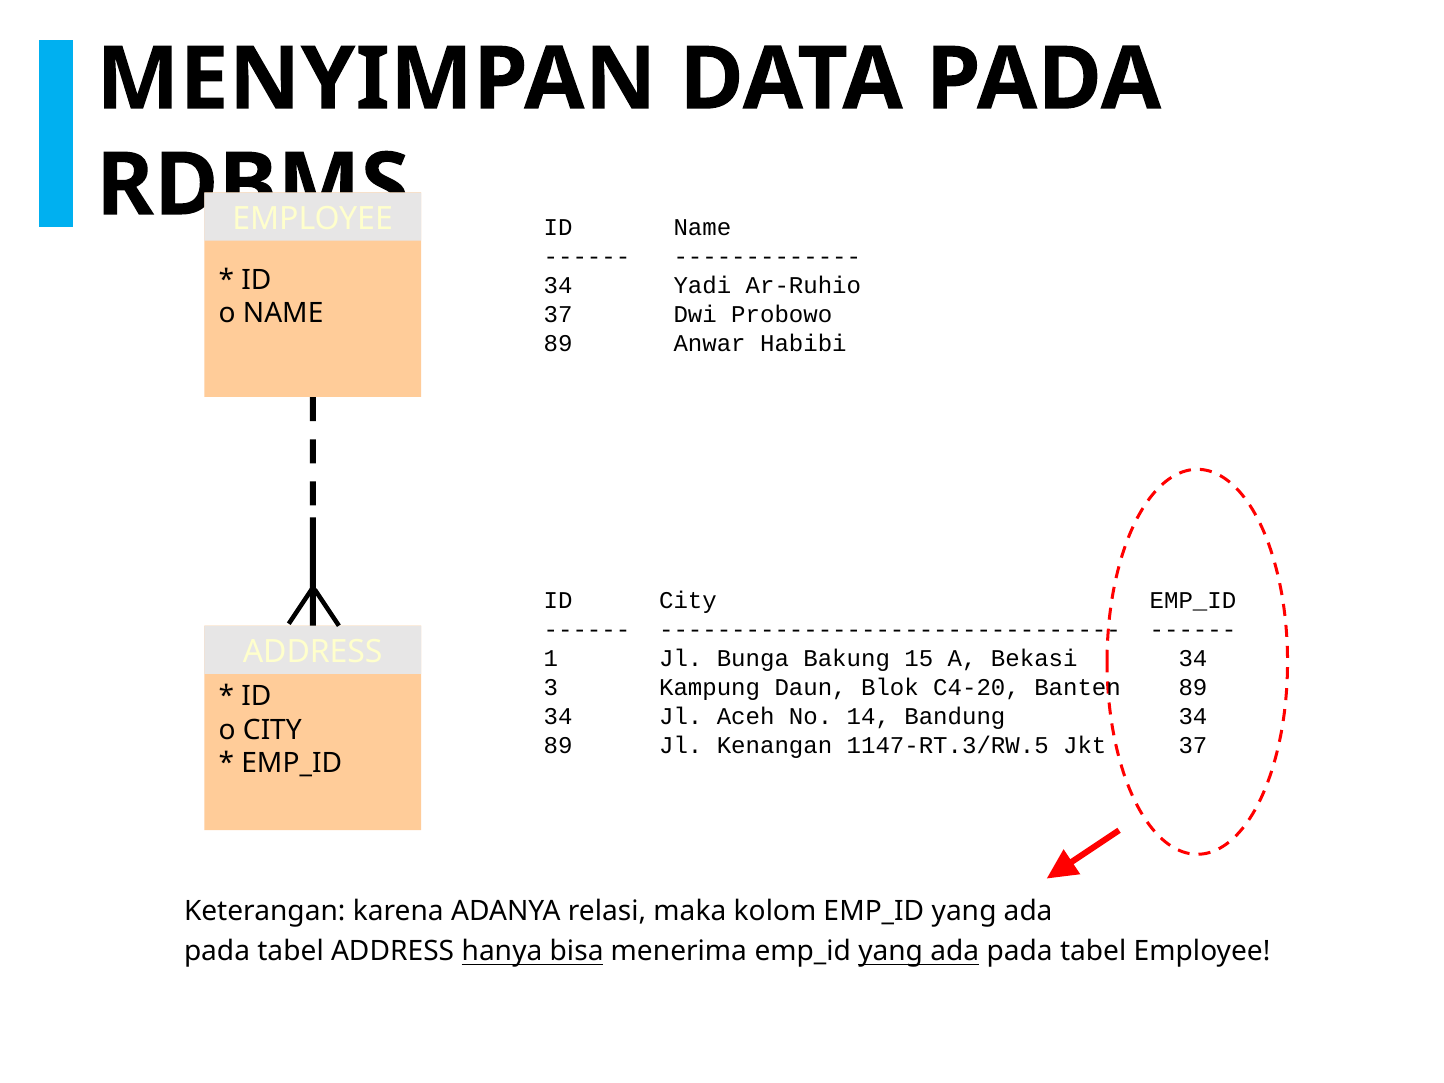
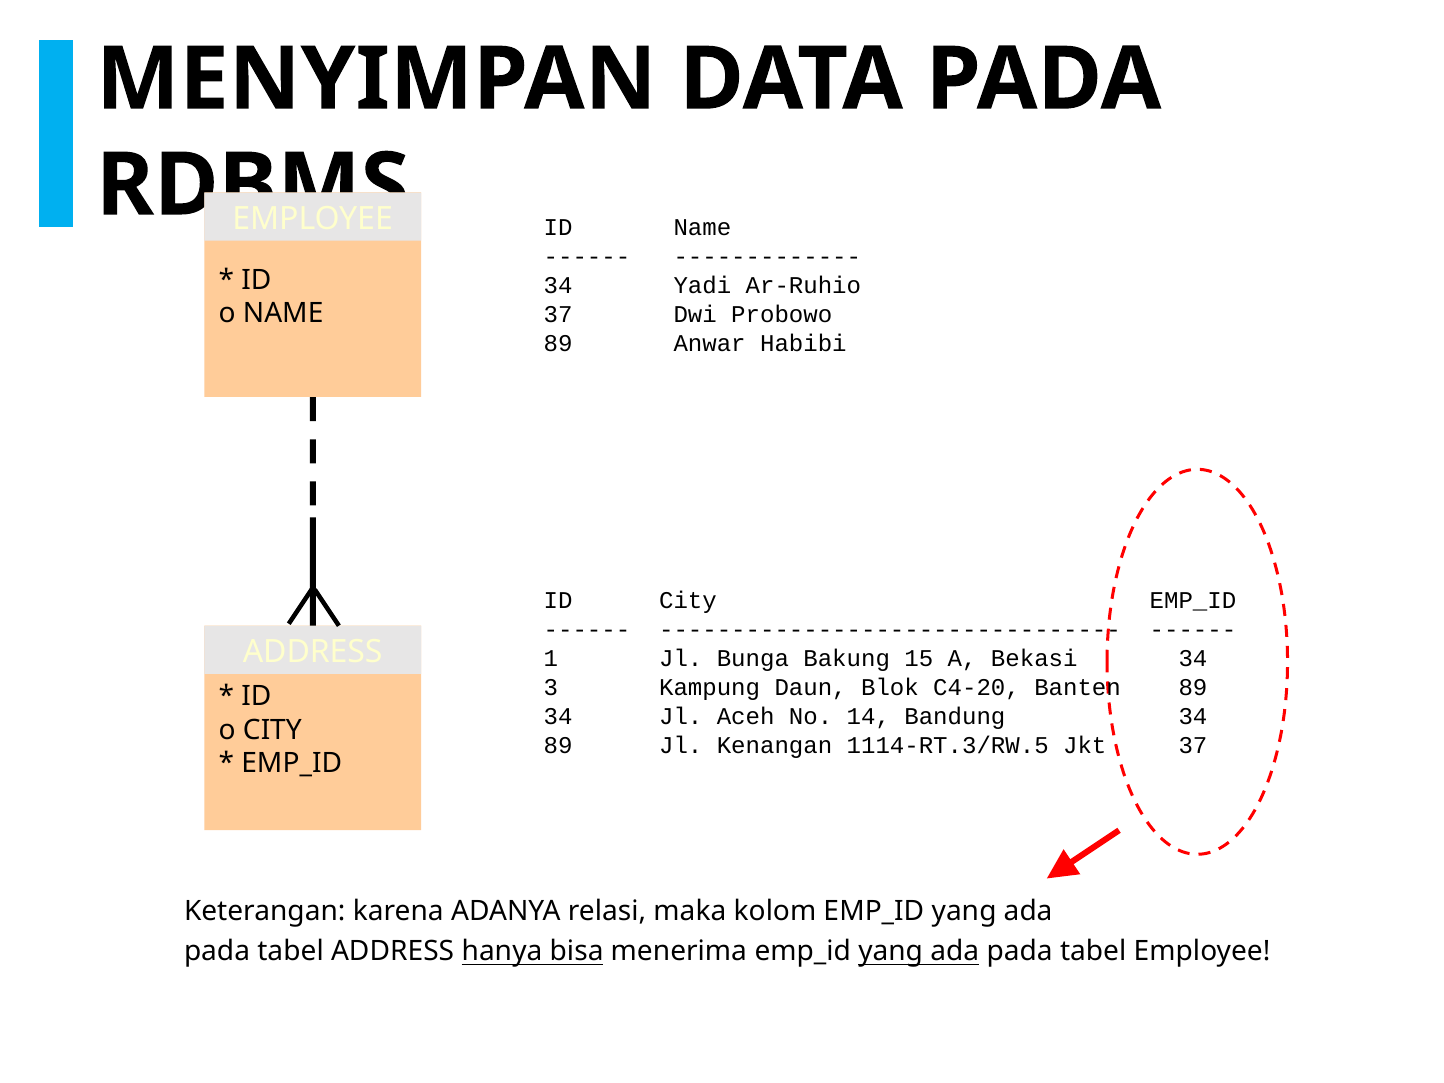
1147-RT.3/RW.5: 1147-RT.3/RW.5 -> 1114-RT.3/RW.5 (948, 745)
